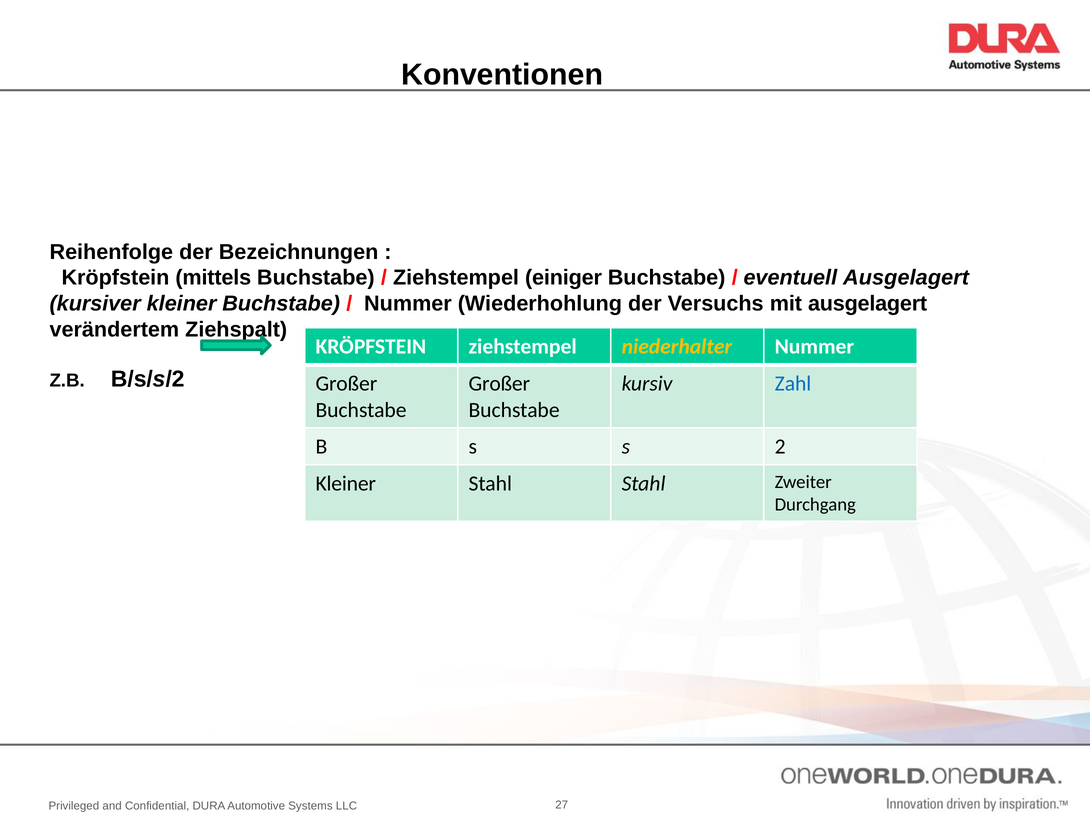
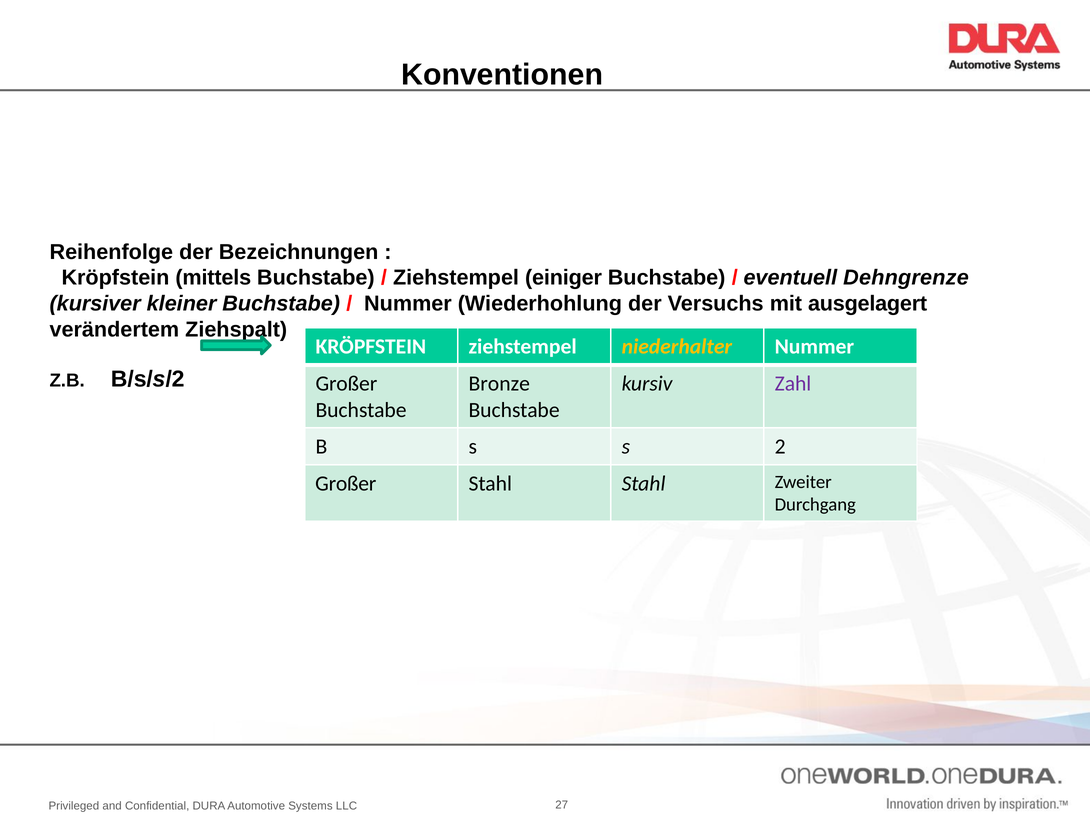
eventuell Ausgelagert: Ausgelagert -> Dehngrenze (906, 278)
Großer: Großer -> Bronze (499, 384)
Zahl colour: blue -> purple (793, 384)
Kleiner: Kleiner -> Großer (346, 484)
